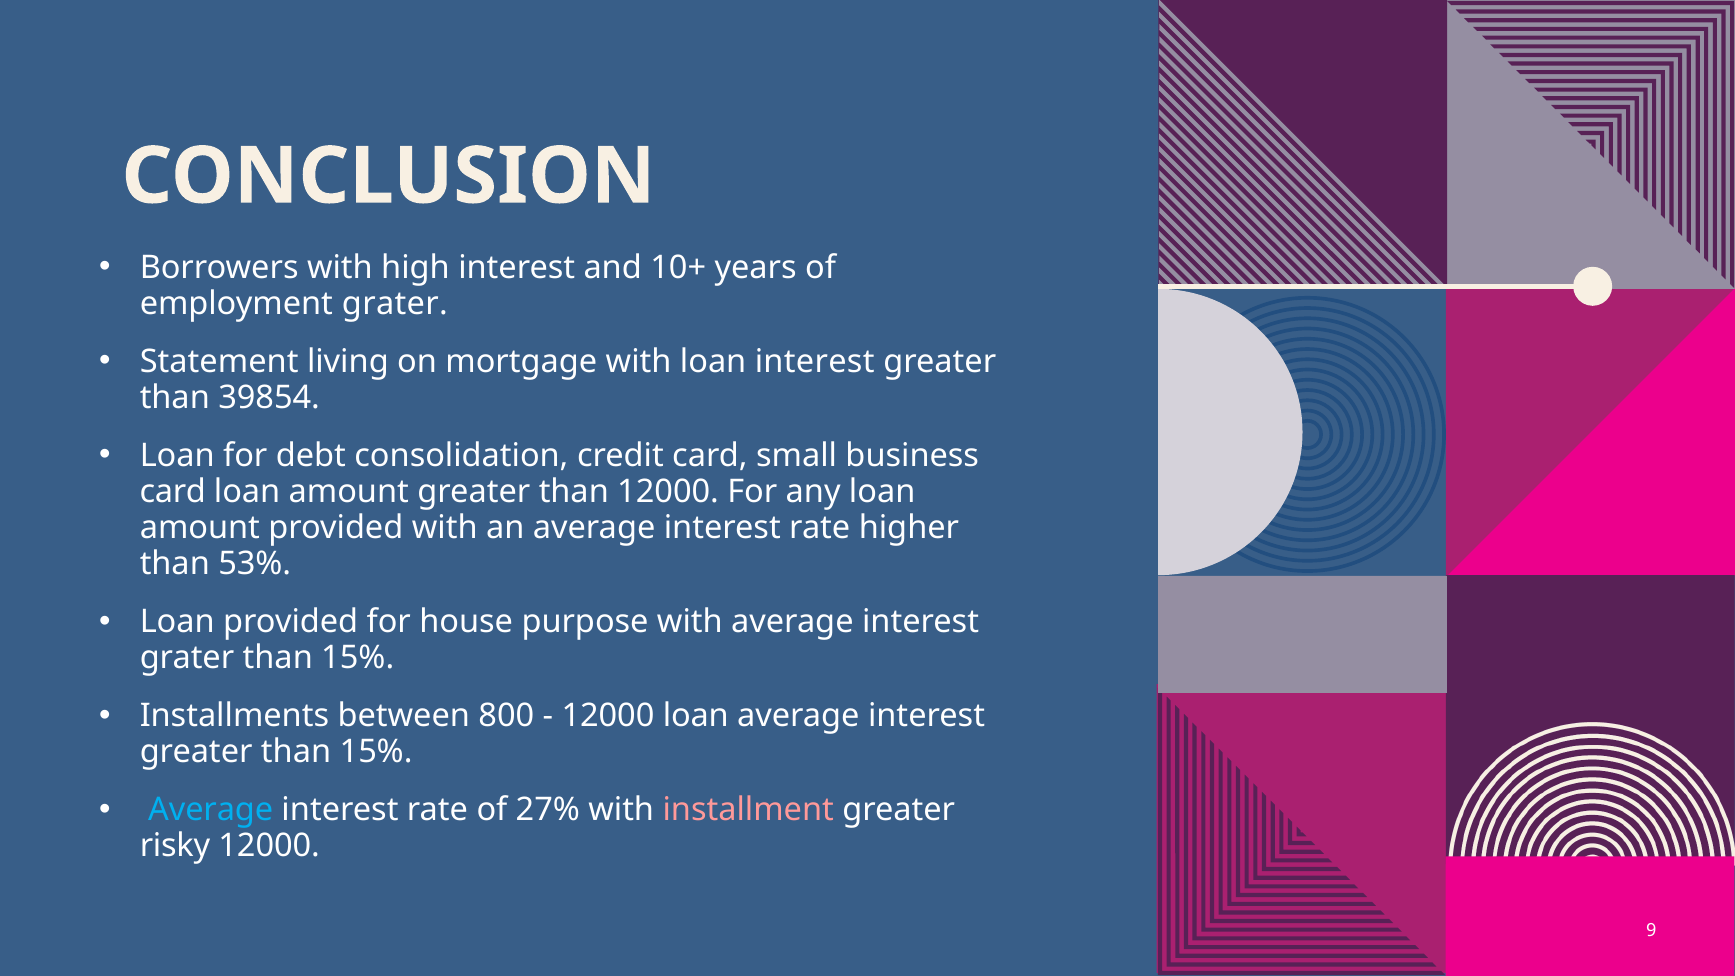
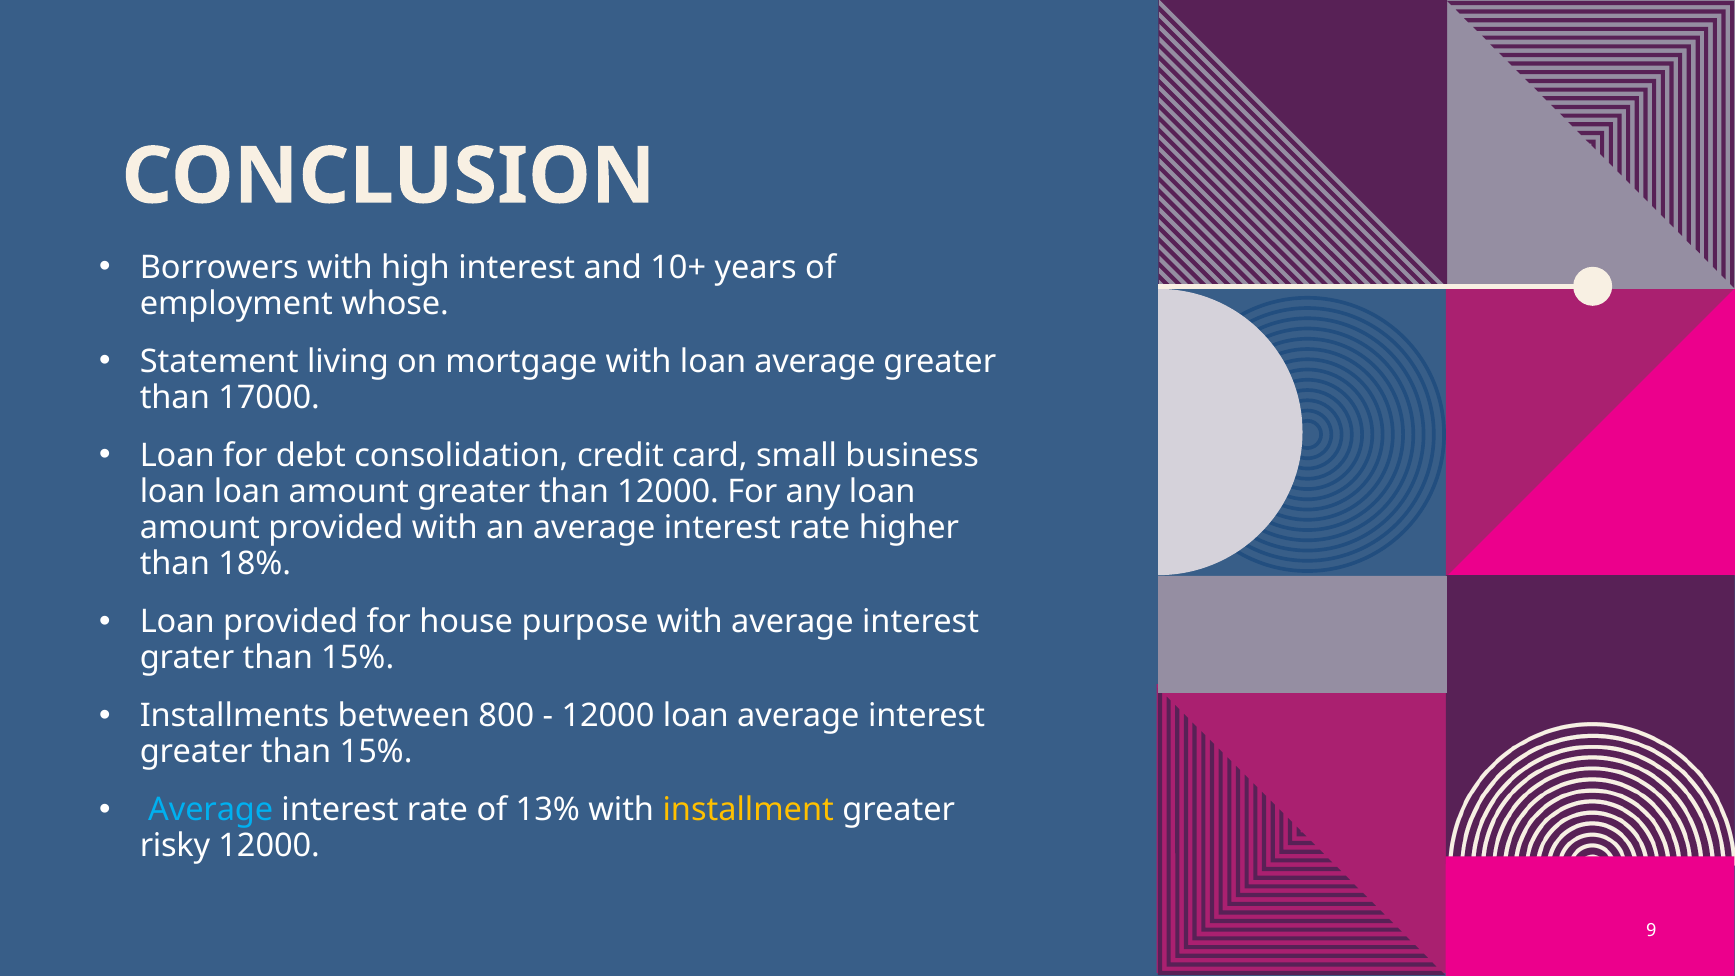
employment grater: grater -> whose (395, 304)
with loan interest: interest -> average (815, 362)
39854: 39854 -> 17000 (269, 398)
card: card -> loan (173, 492)
53%: 53% -> 18% (255, 564)
27%: 27% -> 13% (548, 810)
installment colour: pink -> yellow (748, 810)
